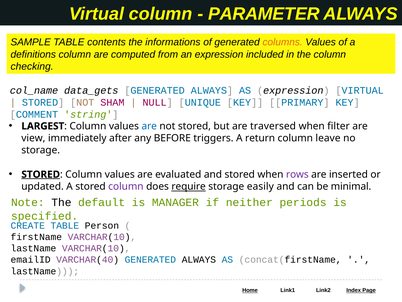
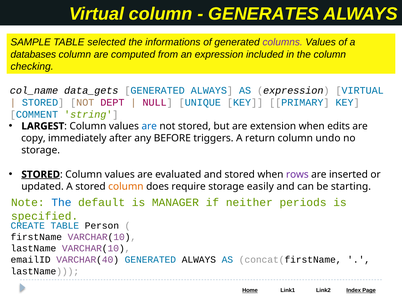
PARAMETER: PARAMETER -> GENERATES (264, 14)
contents: contents -> selected (106, 42)
columns colour: orange -> purple (283, 42)
definitions: definitions -> databases (33, 54)
SHAM: SHAM -> DEPT (112, 102)
traversed: traversed -> extension (273, 126)
filter: filter -> edits (339, 126)
view: view -> copy (33, 138)
leave: leave -> undo (328, 138)
column colour: purple -> orange (126, 186)
require underline: present -> none (189, 186)
minimal: minimal -> starting (351, 186)
The colour: black -> blue (61, 202)
